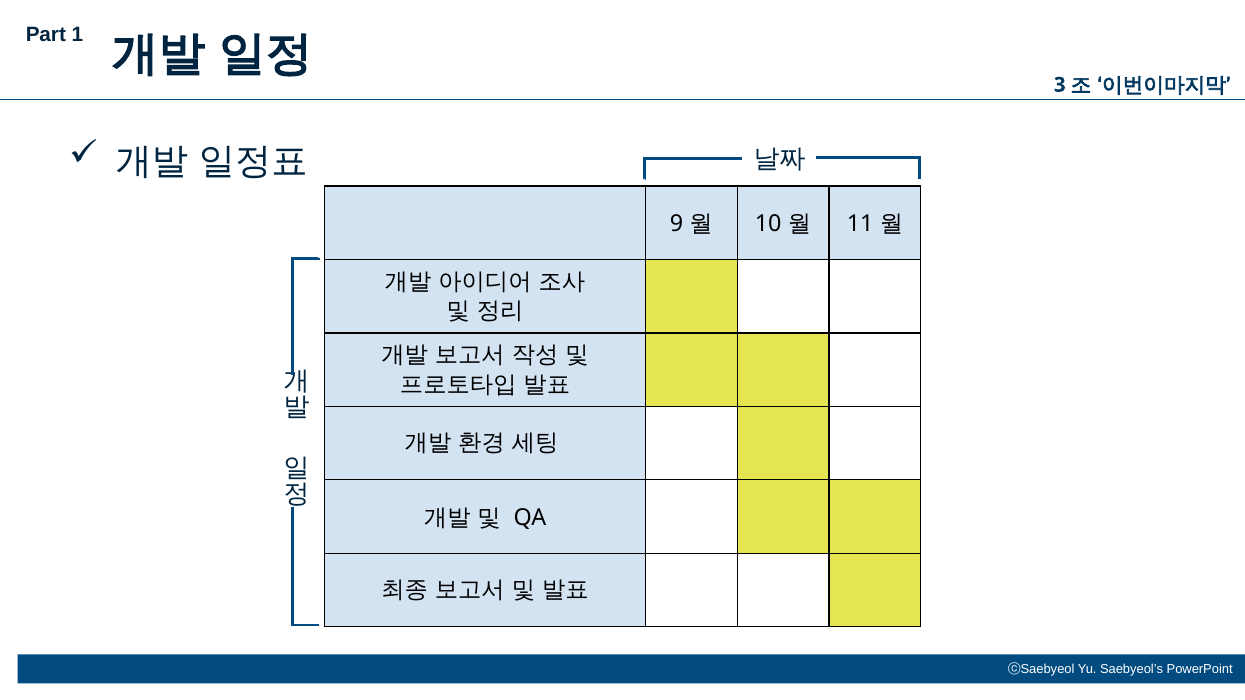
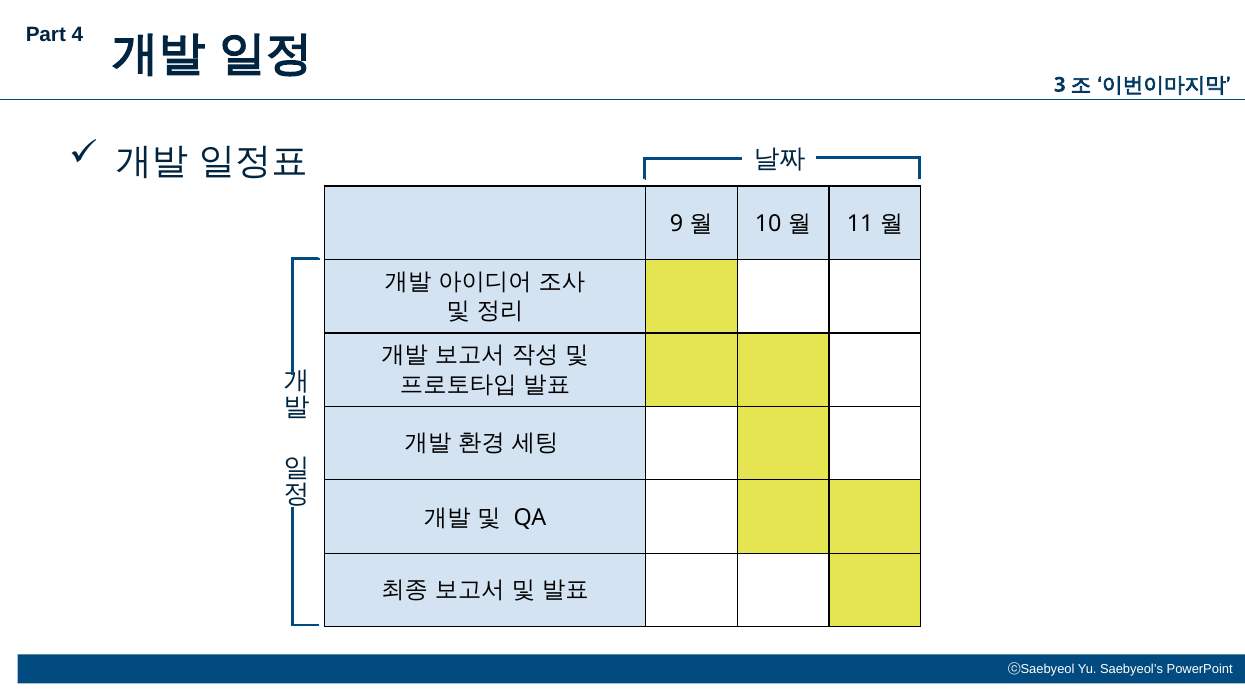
1: 1 -> 4 (77, 35)
